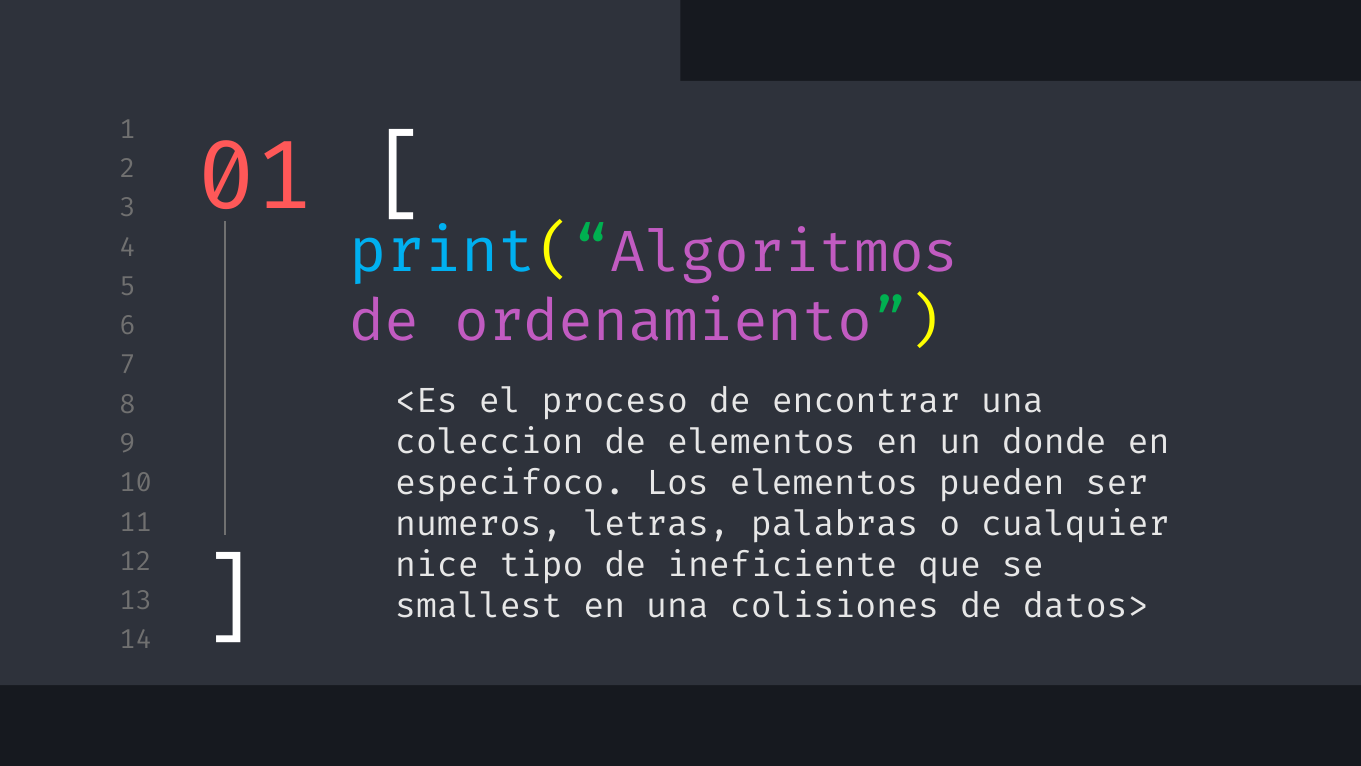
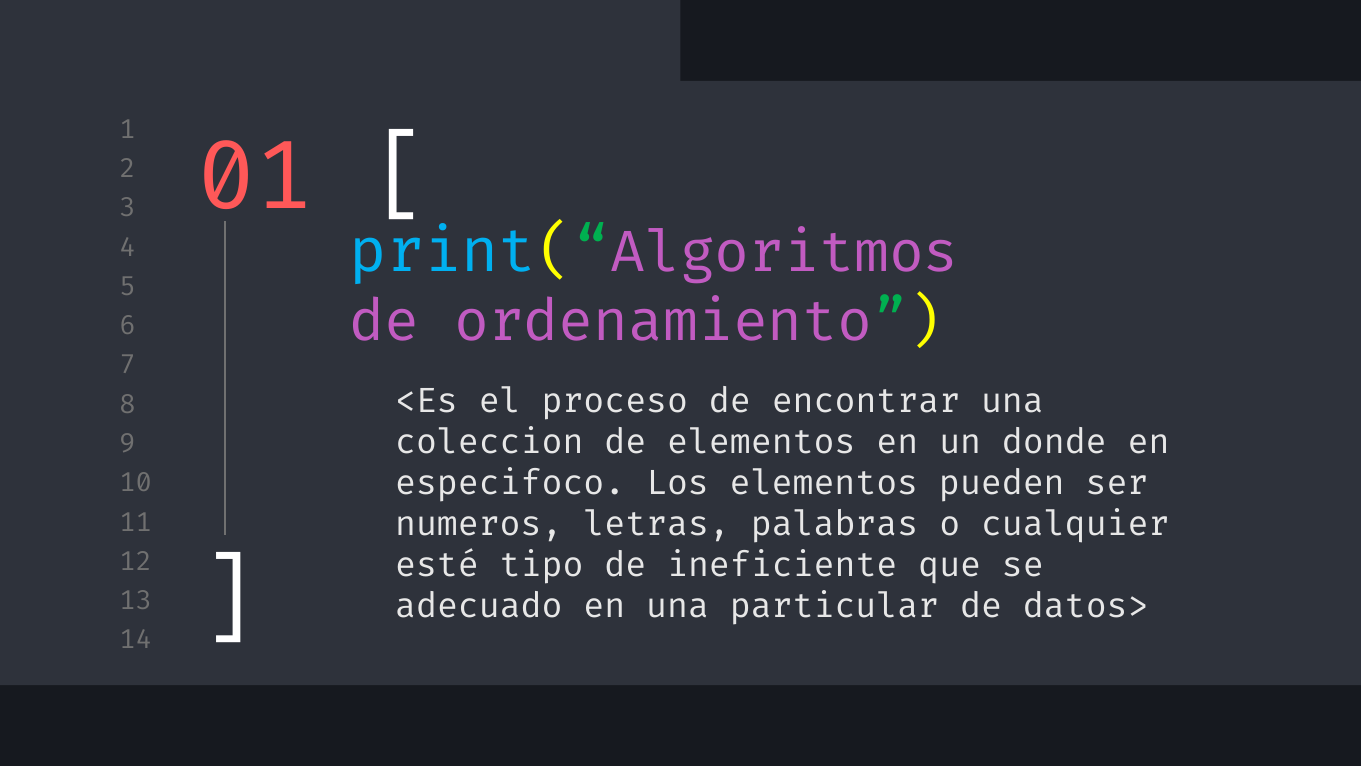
nice: nice -> esté (437, 565)
smallest: smallest -> adecuado (479, 605)
colisiones: colisiones -> particular (834, 605)
